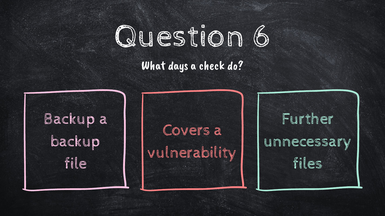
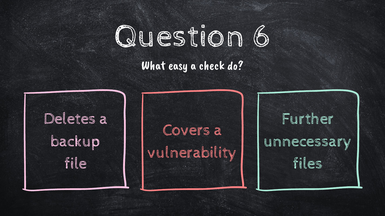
days: days -> easy (178, 66)
Backup: Backup -> Deletes (70, 119)
